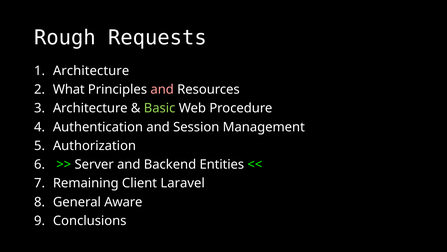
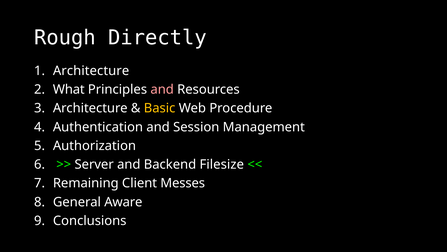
Requests: Requests -> Directly (157, 38)
Basic colour: light green -> yellow (160, 108)
Entities: Entities -> Filesize (222, 164)
Laravel: Laravel -> Messes (183, 183)
